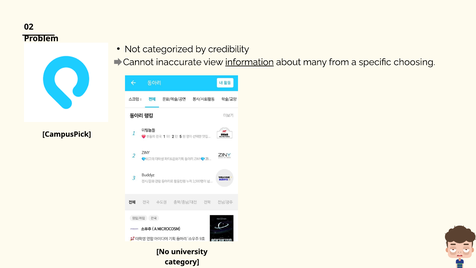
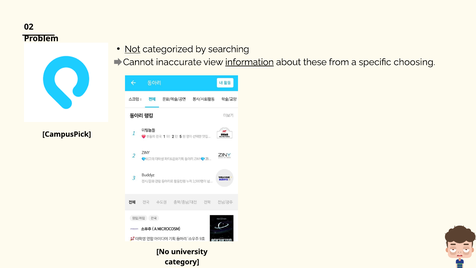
Not underline: none -> present (132, 49)
credibility: credibility -> searching (229, 49)
many: many -> these (315, 62)
